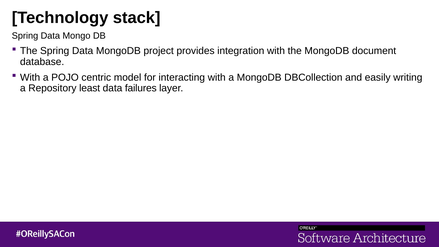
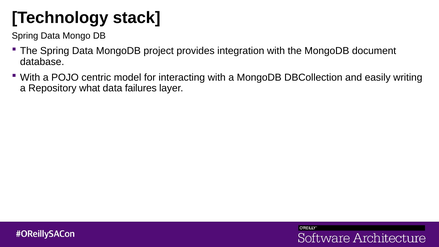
least: least -> what (90, 88)
